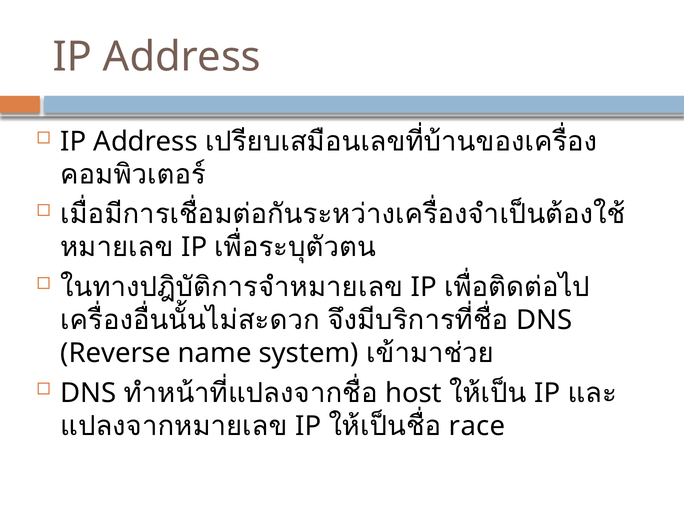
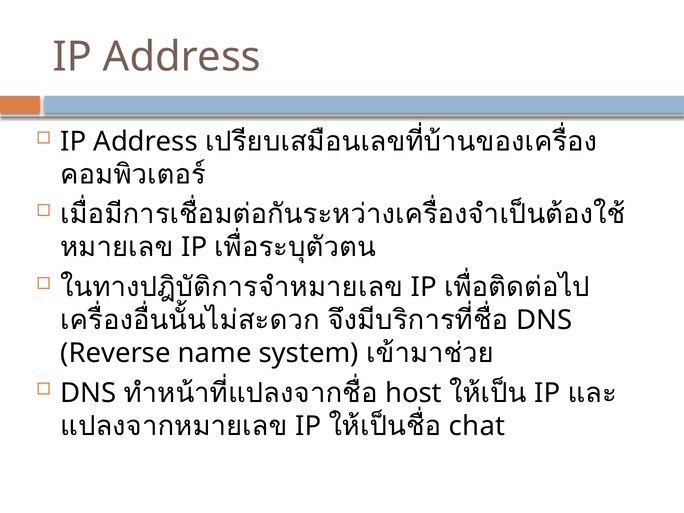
race: race -> chat (477, 426)
